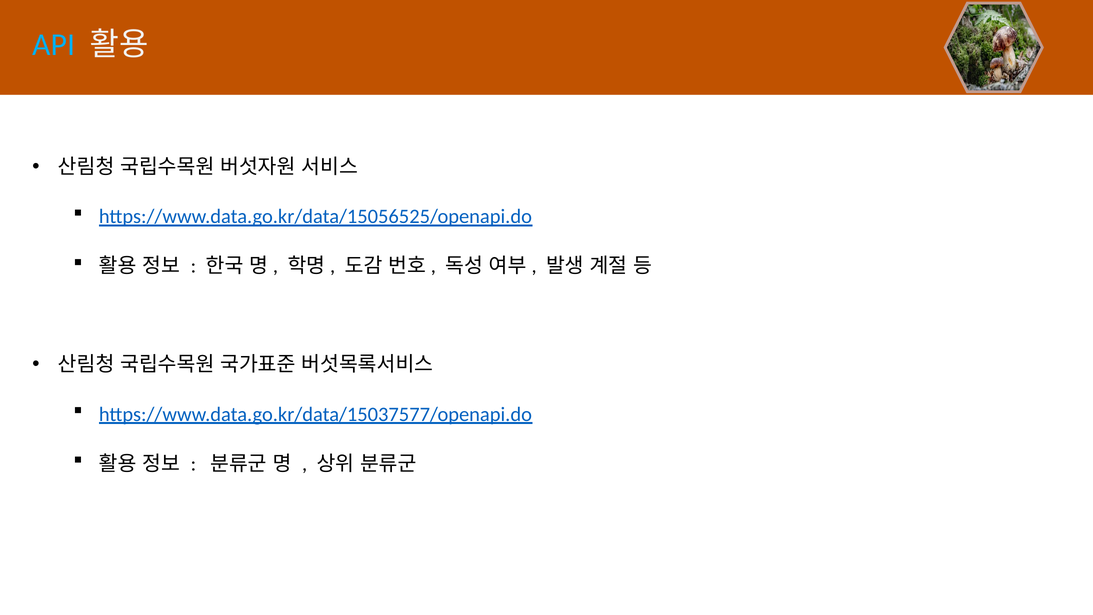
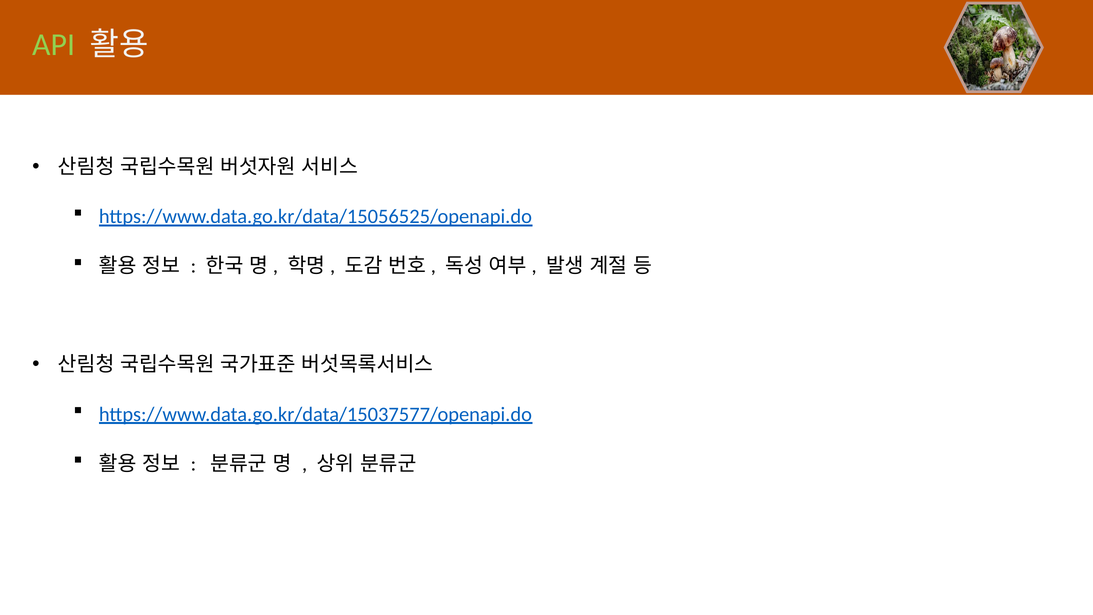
API colour: light blue -> light green (54, 45)
